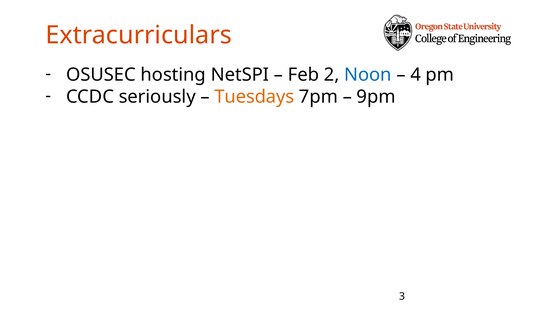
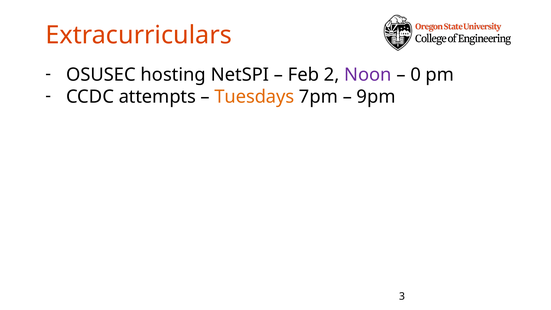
Noon colour: blue -> purple (368, 75)
4: 4 -> 0 (416, 75)
seriously: seriously -> attempts (157, 97)
